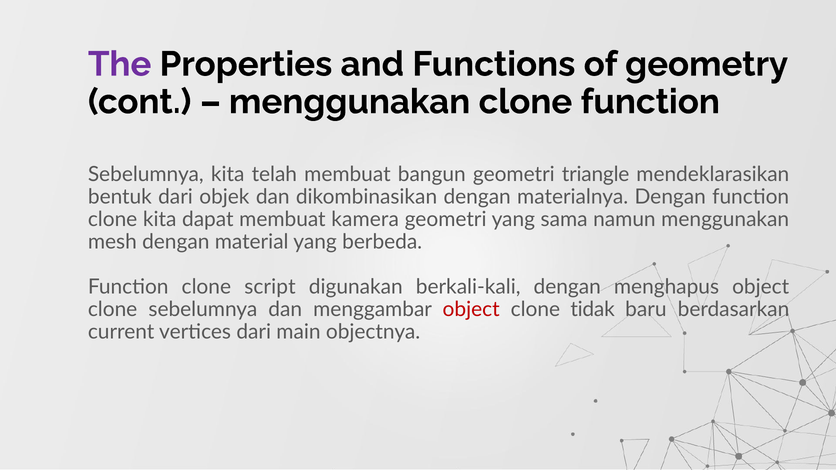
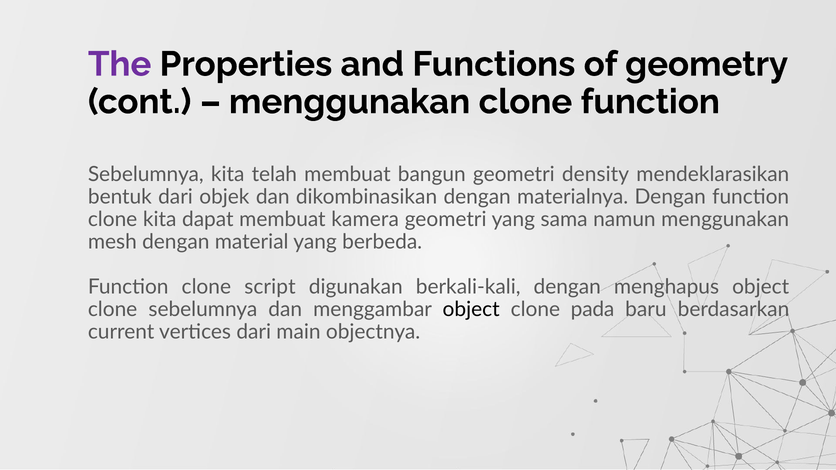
triangle: triangle -> density (595, 174)
object colour: red -> black (471, 310)
tidak: tidak -> pada (593, 310)
